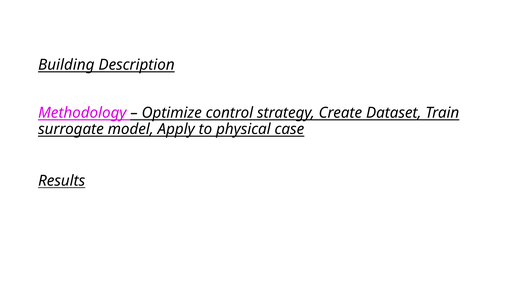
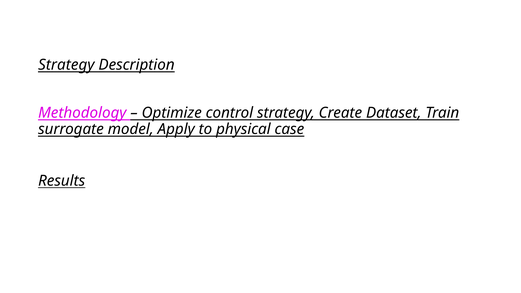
Building: Building -> Strategy (66, 65)
